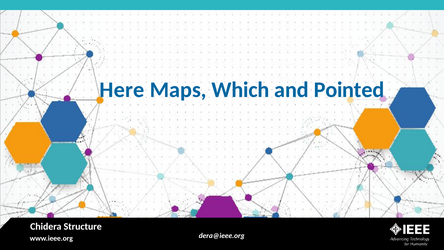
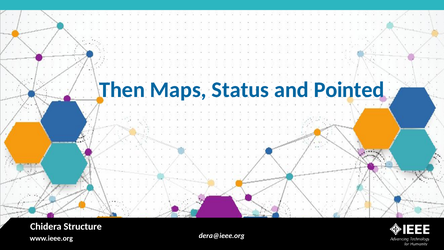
Here: Here -> Then (122, 90)
Which: Which -> Status (240, 90)
